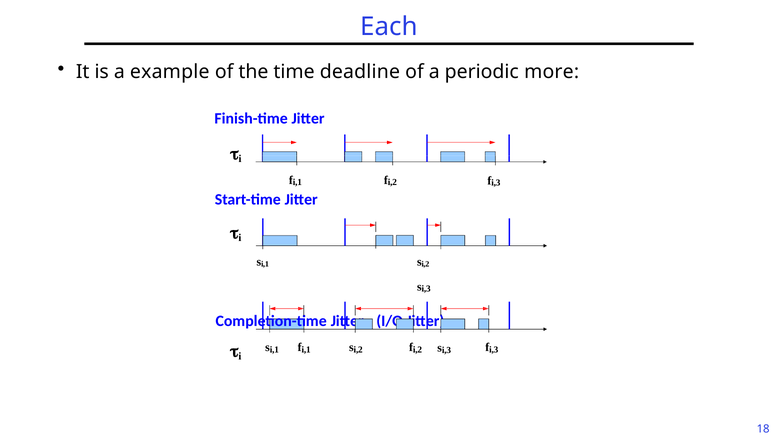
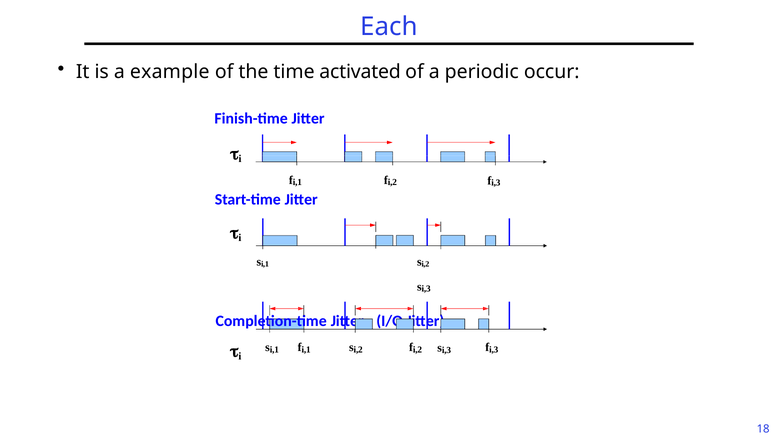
deadline: deadline -> activated (360, 72)
more: more -> occur (552, 72)
